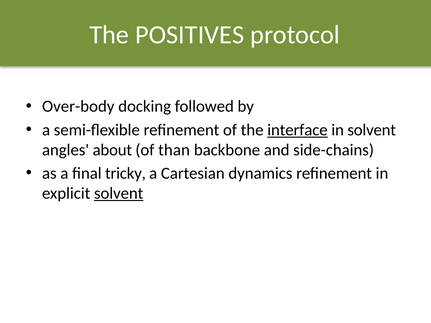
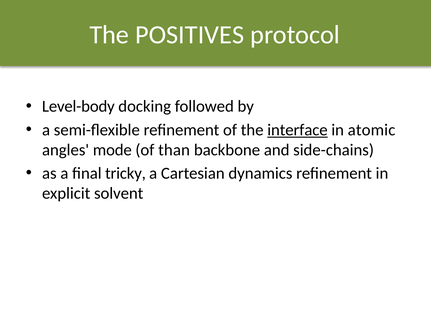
Over-body: Over-body -> Level-body (78, 107)
in solvent: solvent -> atomic (372, 130)
about: about -> mode (112, 150)
solvent underline: present -> none (119, 194)
